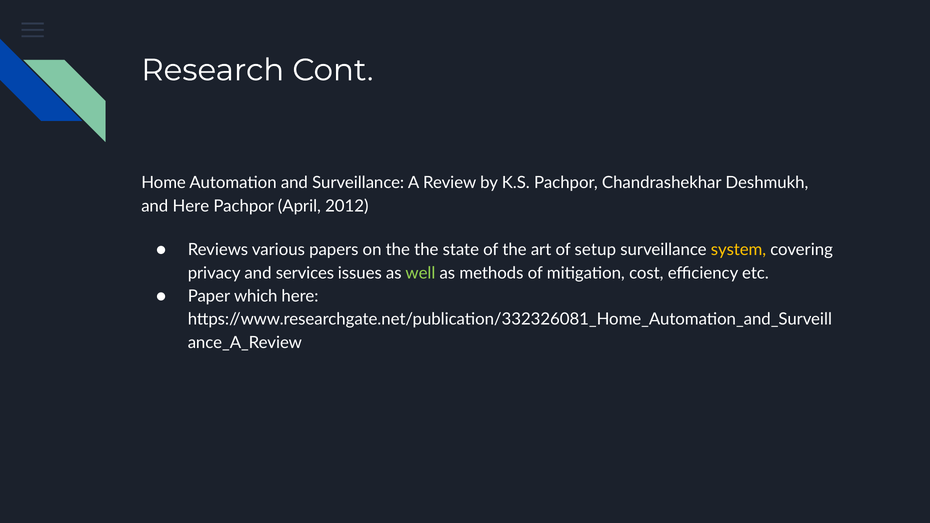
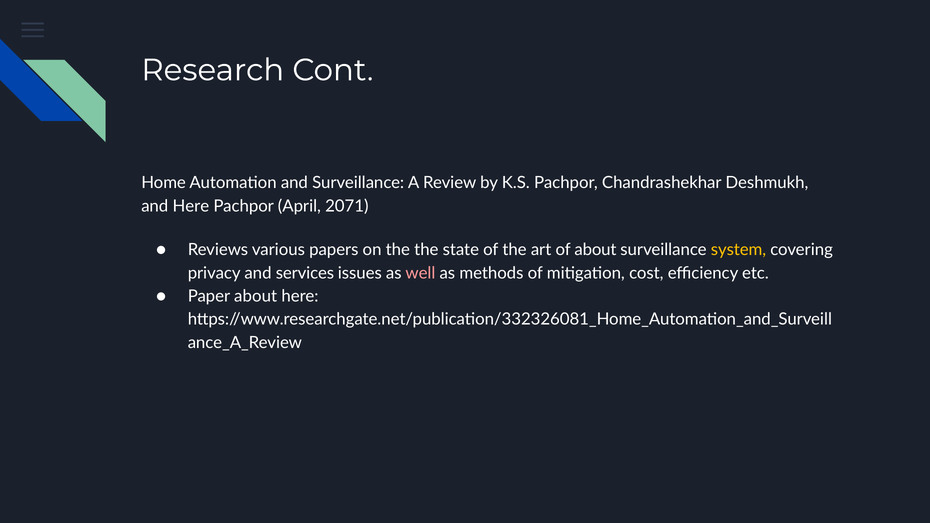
2012: 2012 -> 2071 (347, 206)
of setup: setup -> about (595, 250)
well colour: light green -> pink (420, 273)
Paper which: which -> about (256, 296)
